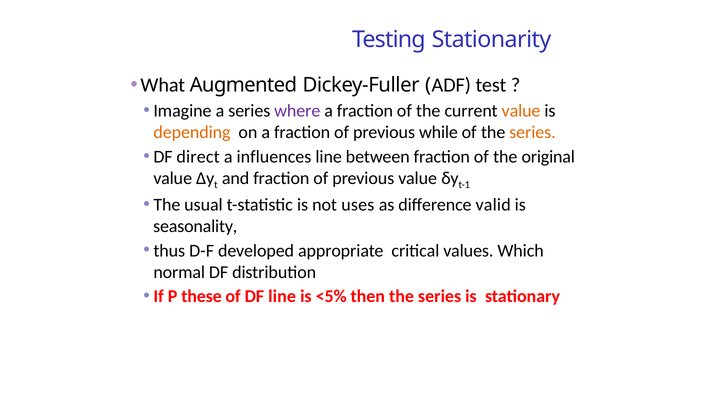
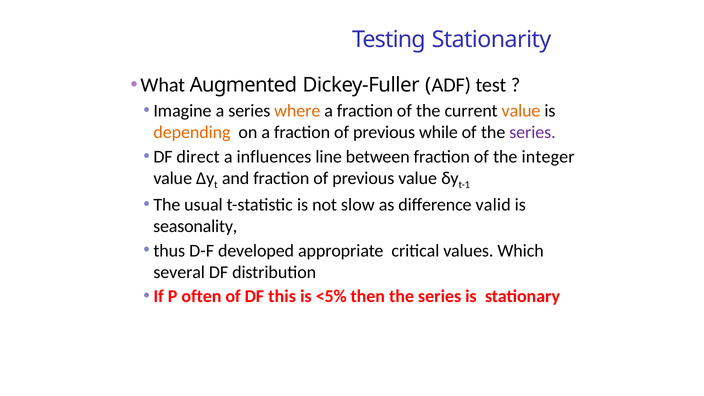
where colour: purple -> orange (297, 111)
series colour: orange -> purple (532, 132)
original: original -> integer (548, 157)
uses: uses -> slow (358, 205)
normal: normal -> several (179, 272)
these: these -> often (201, 296)
DF line: line -> this (282, 296)
